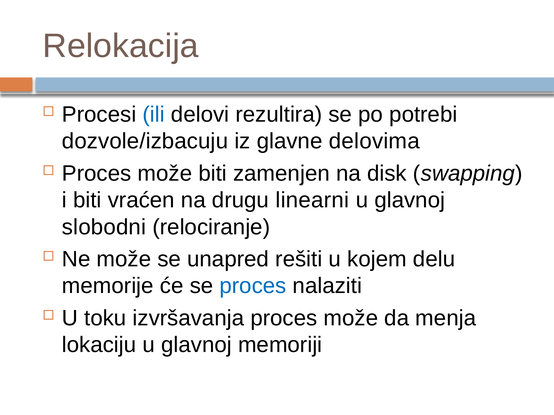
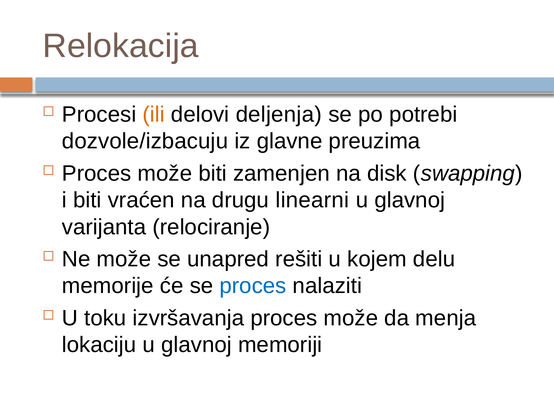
ili colour: blue -> orange (154, 115)
rezultira: rezultira -> deljenja (279, 115)
delovima: delovima -> preuzima (374, 141)
slobodni: slobodni -> varijanta (104, 227)
